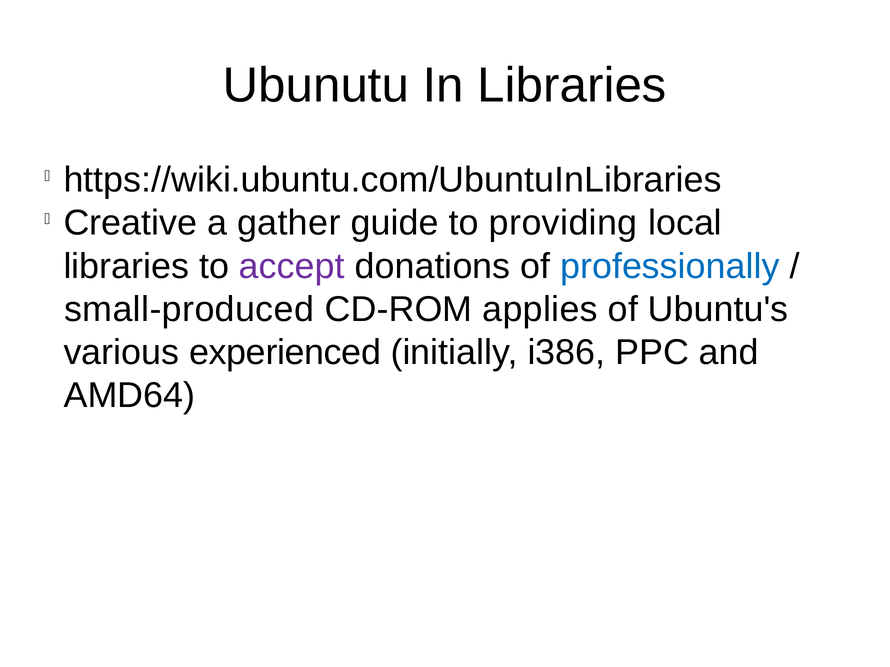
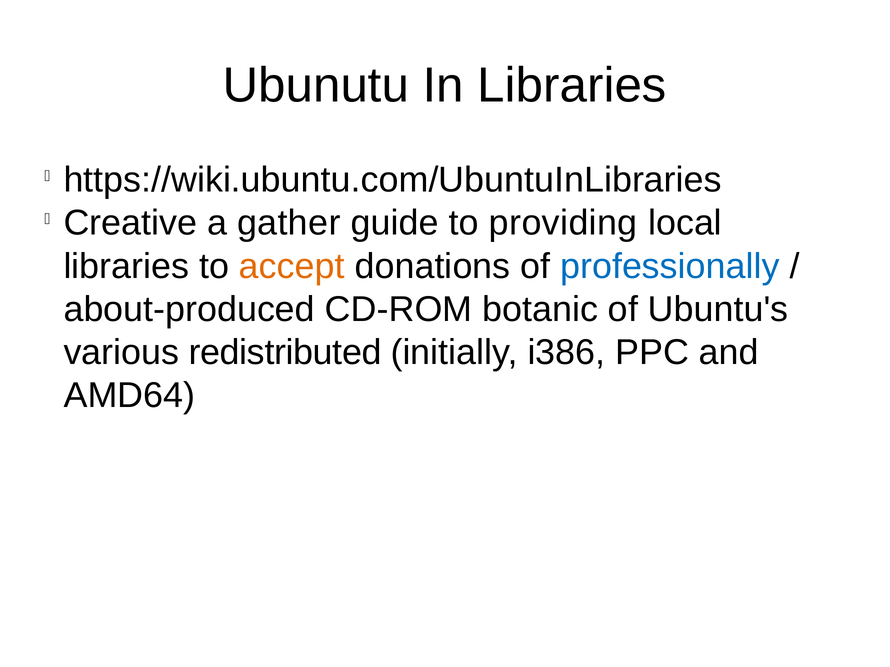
accept colour: purple -> orange (292, 266)
small-produced: small-produced -> about-produced (189, 309)
applies: applies -> botanic (540, 309)
experienced: experienced -> redistributed (285, 352)
